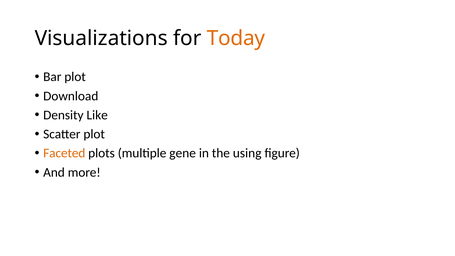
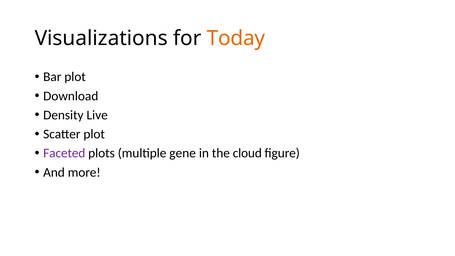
Like: Like -> Live (97, 115)
Faceted colour: orange -> purple (64, 153)
using: using -> cloud (247, 153)
